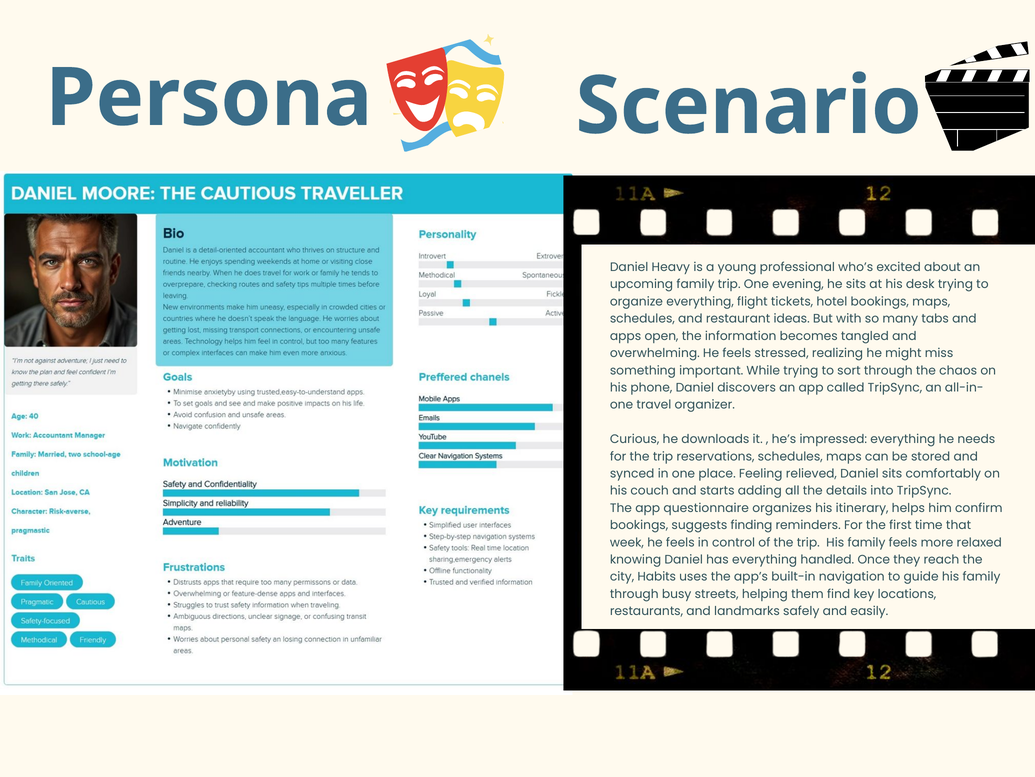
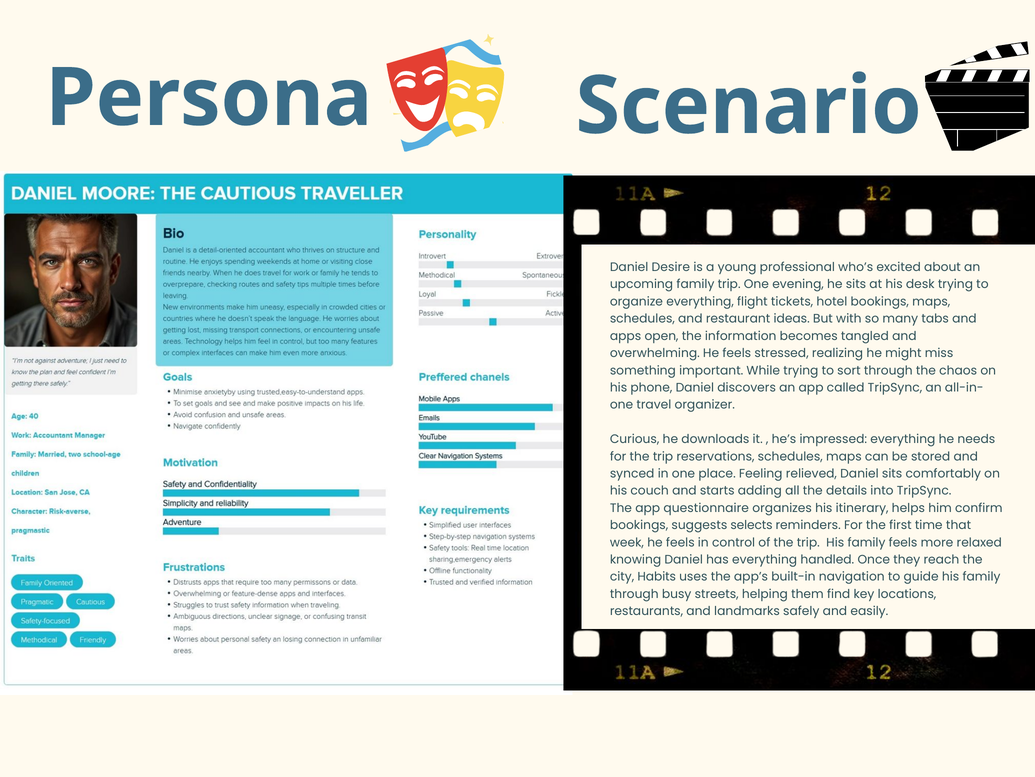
Heavy: Heavy -> Desire (671, 267)
finding: finding -> selects (751, 525)
